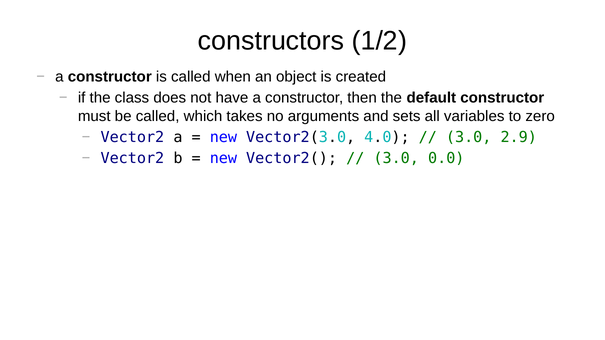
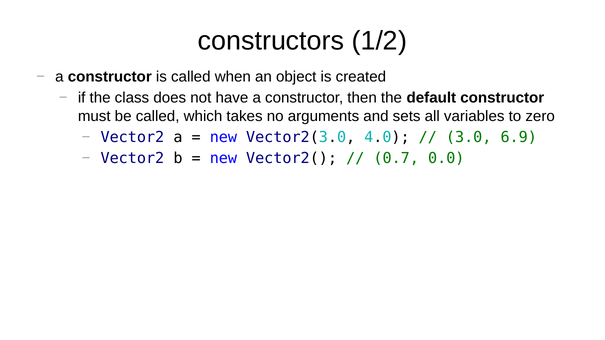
2.9: 2.9 -> 6.9 (519, 137)
3.0: 3.0 -> 0.7 (396, 159)
